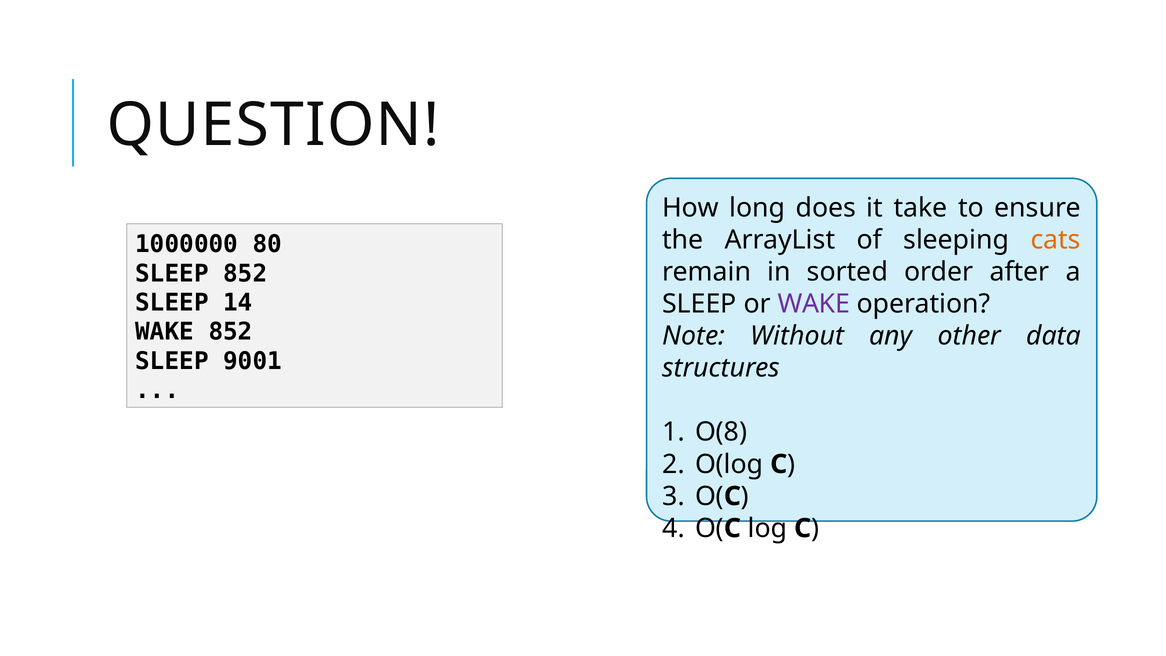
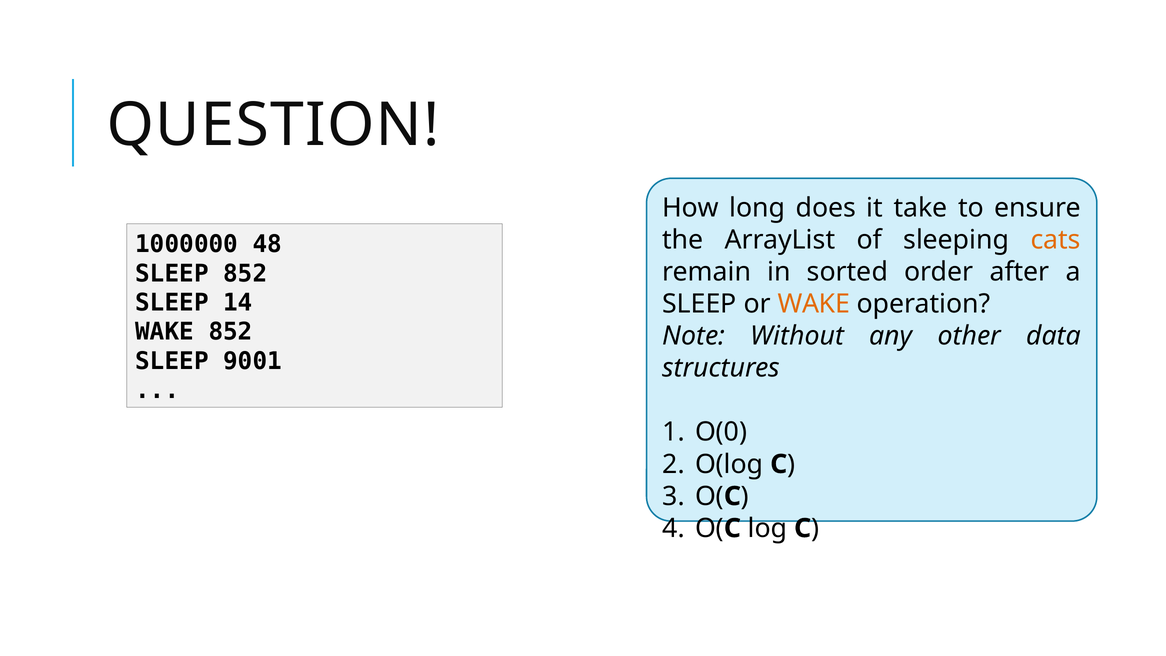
80: 80 -> 48 (267, 244)
WAKE colour: purple -> orange (814, 304)
O(8: O(8 -> O(0 (721, 432)
